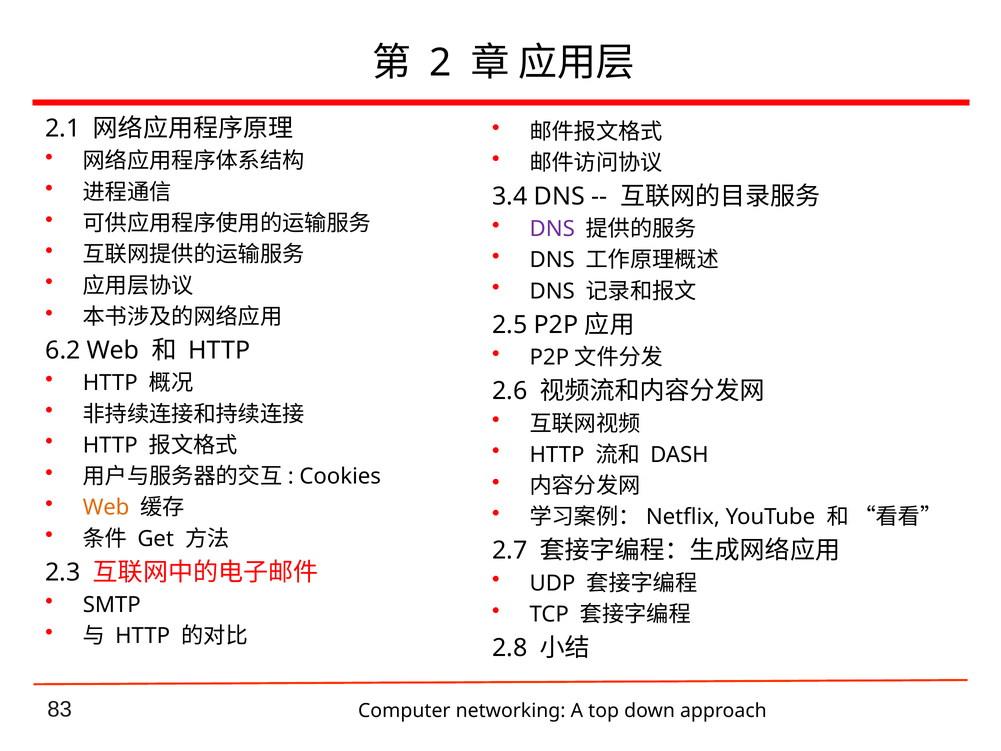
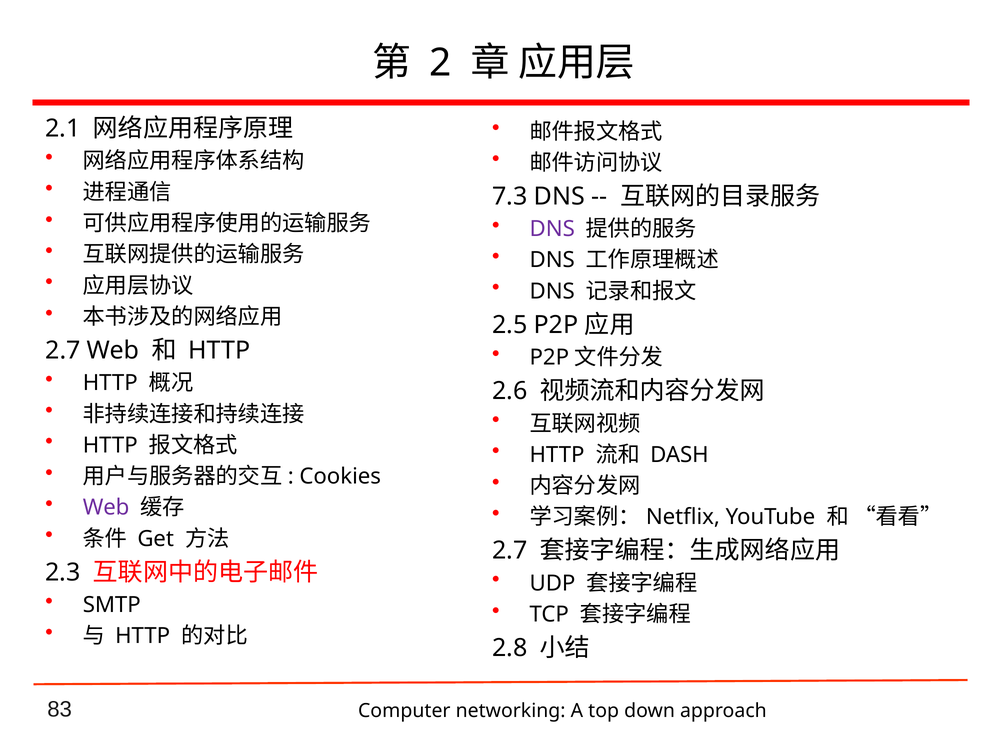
3.4: 3.4 -> 7.3 (510, 196)
6.2: 6.2 -> 2.7 (63, 350)
Web colour: orange -> purple (106, 507)
